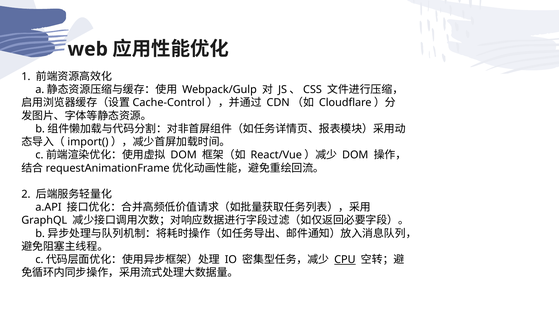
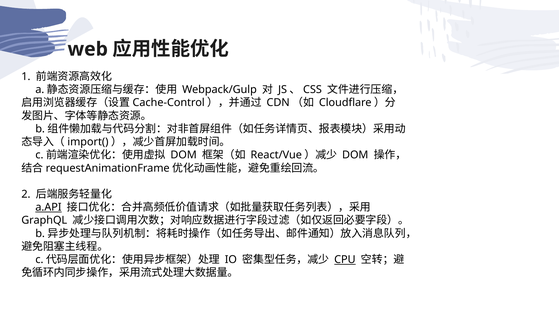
a.API underline: none -> present (48, 207)
